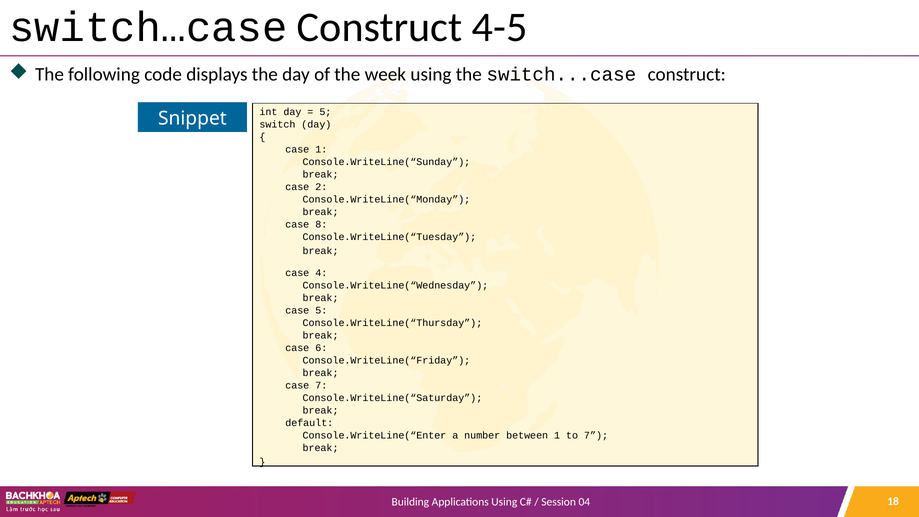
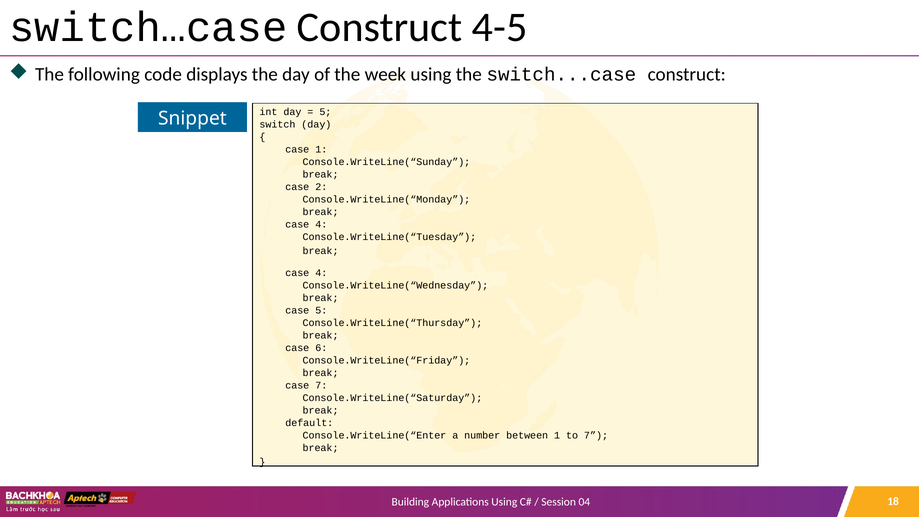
8: 8 -> 4 (321, 224)
